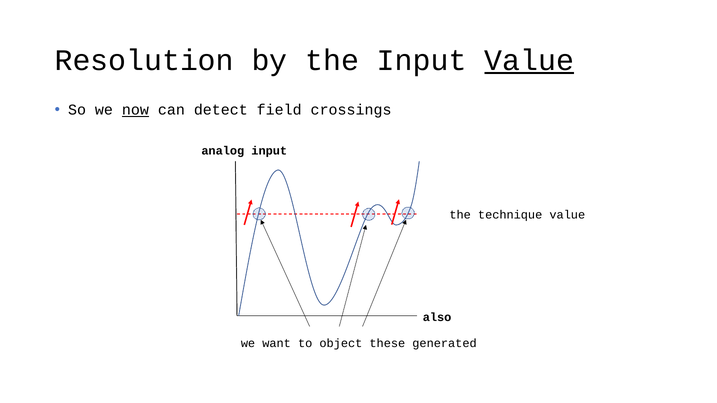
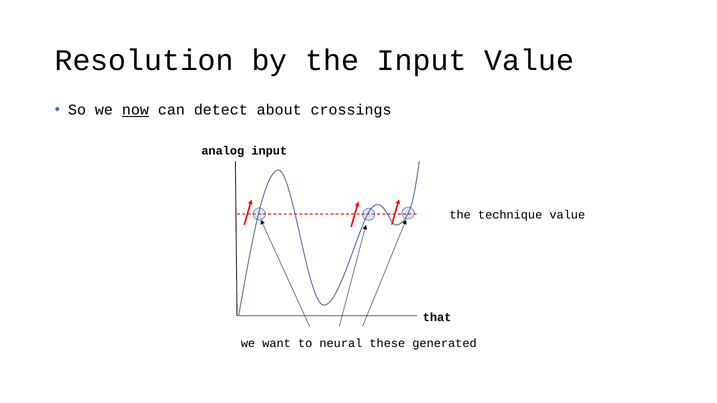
Value underline: present -> none (529, 60)
field: field -> about (279, 110)
also: also -> that (437, 317)
object: object -> neural (341, 343)
